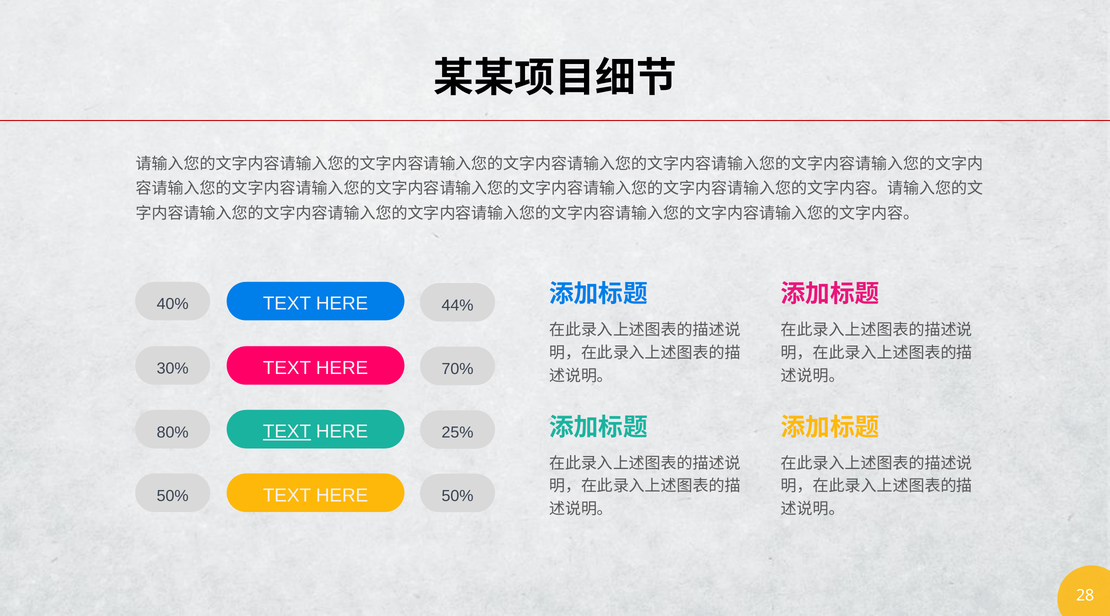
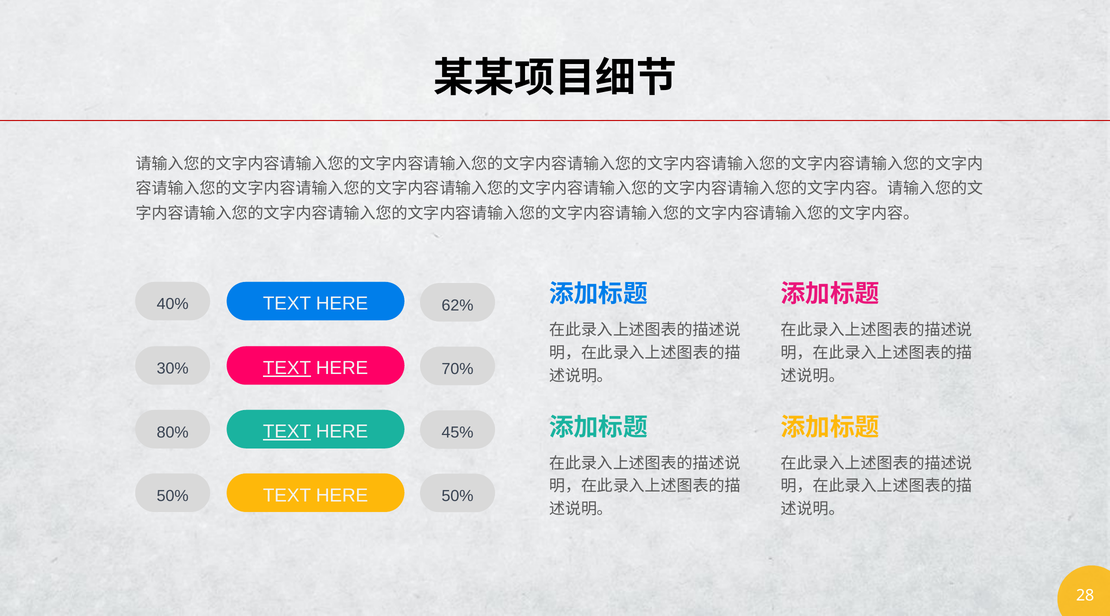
44%: 44% -> 62% (457, 306)
TEXT underline: none -> present (287, 368)
25%: 25% -> 45% (457, 433)
